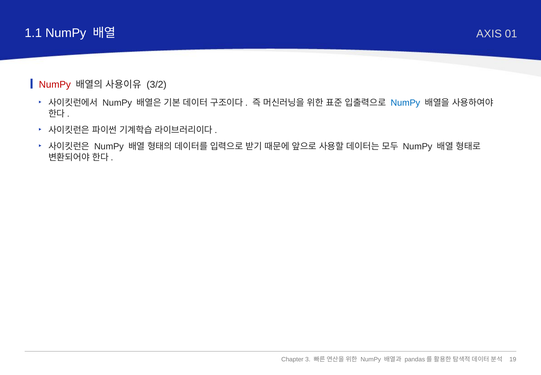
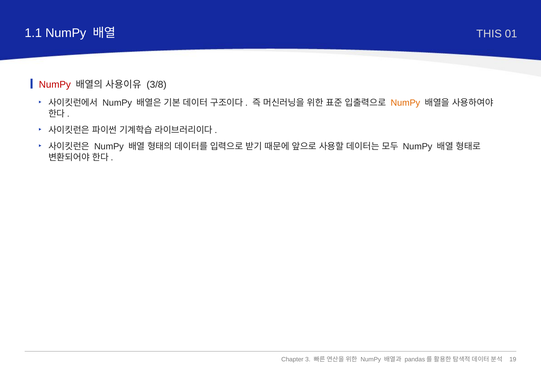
AXIS: AXIS -> THIS (489, 34)
3/2: 3/2 -> 3/8 (157, 85)
NumPy colour: blue -> orange (405, 103)
